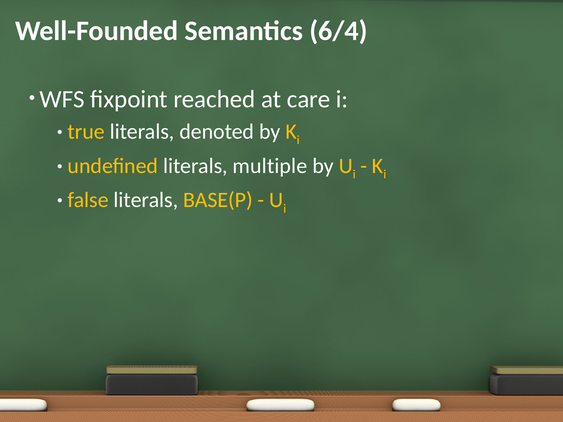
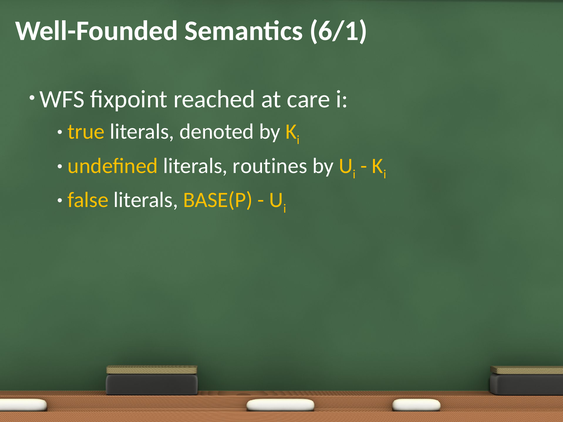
6/4: 6/4 -> 6/1 (338, 31)
multiple: multiple -> routines (270, 166)
